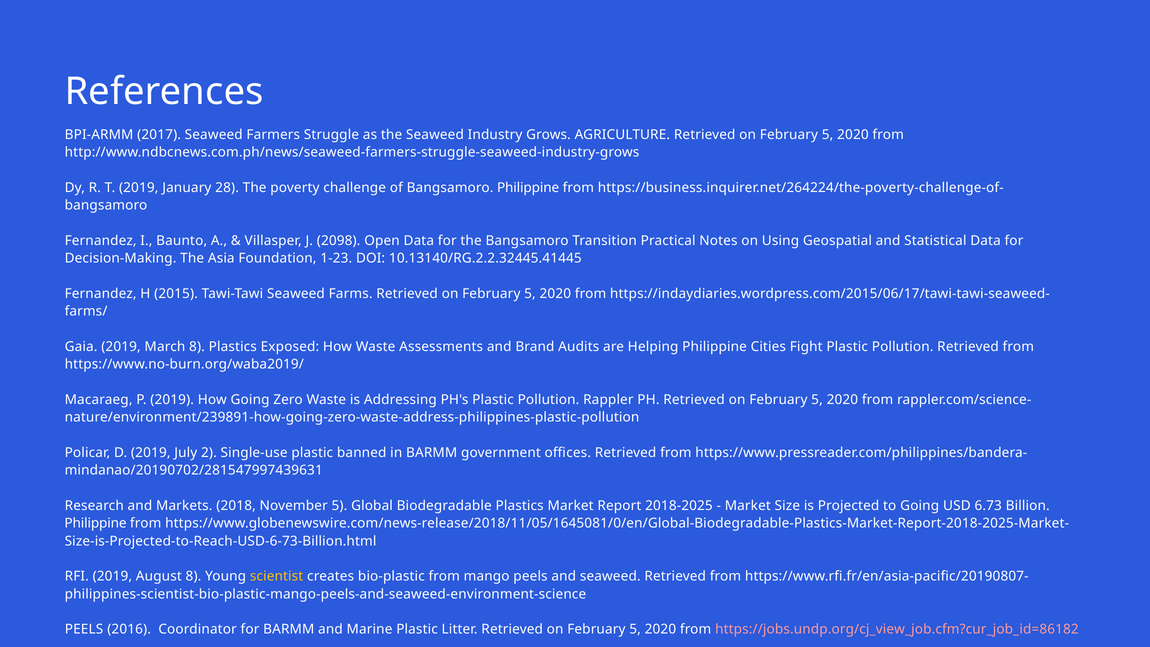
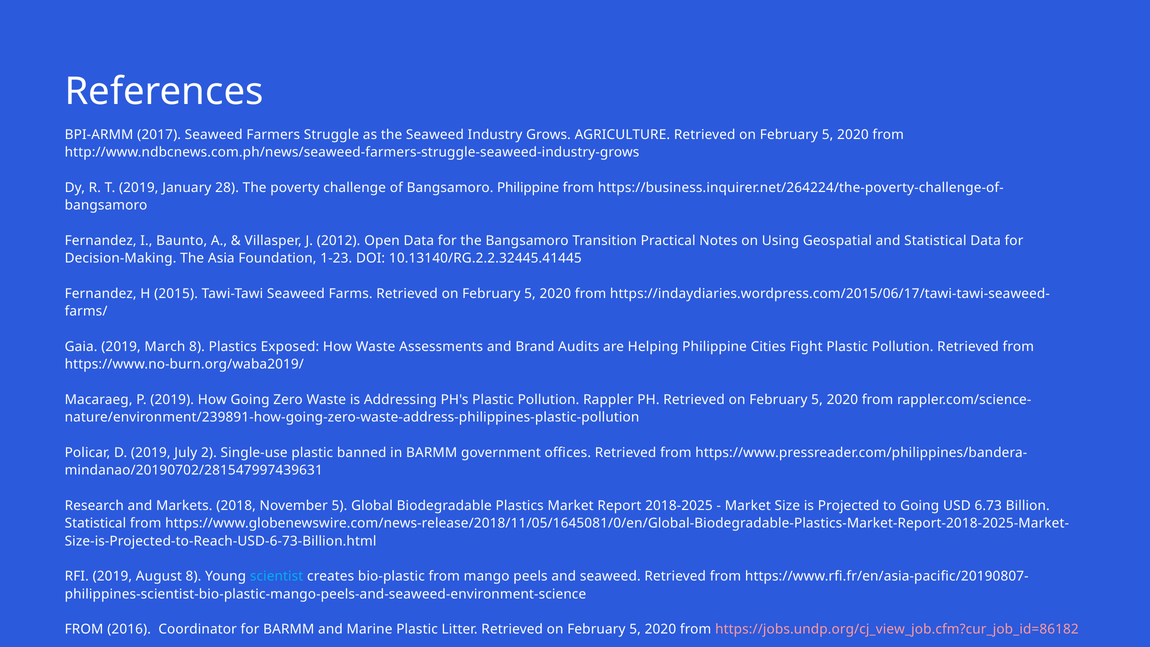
2098: 2098 -> 2012 (339, 241)
Philippine: Philippine -> Statistical (95, 523)
scientist colour: yellow -> light blue (277, 576)
PEELS: PEELS -> FROM (84, 629)
